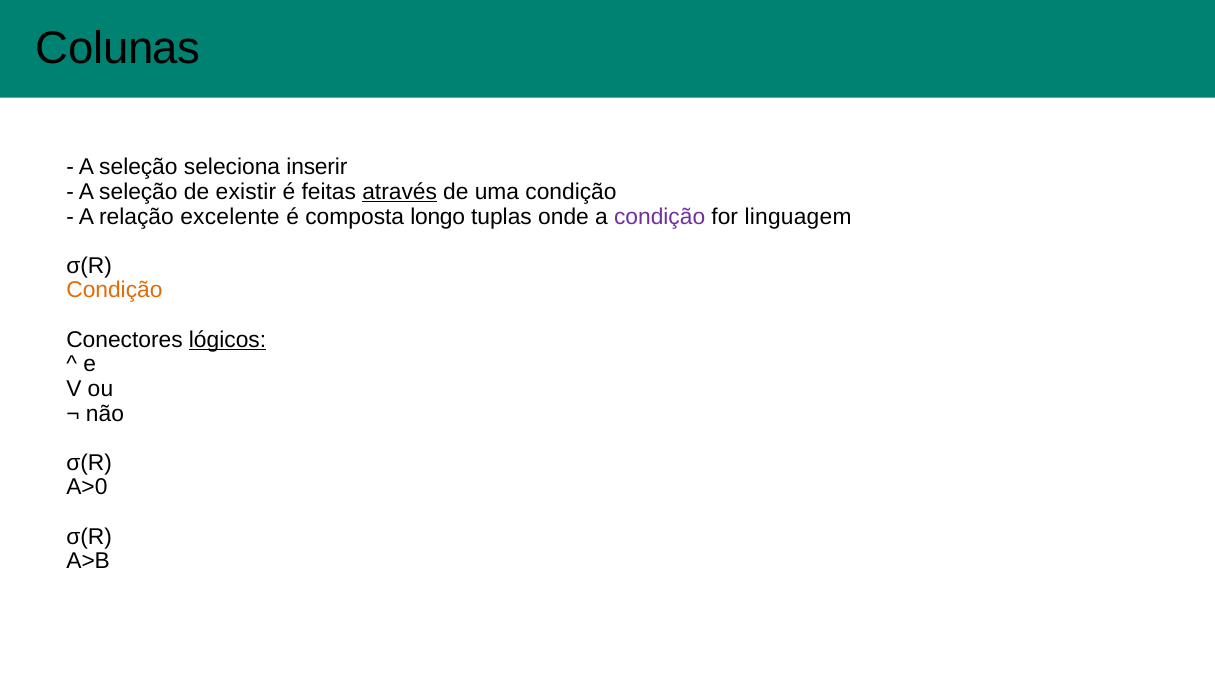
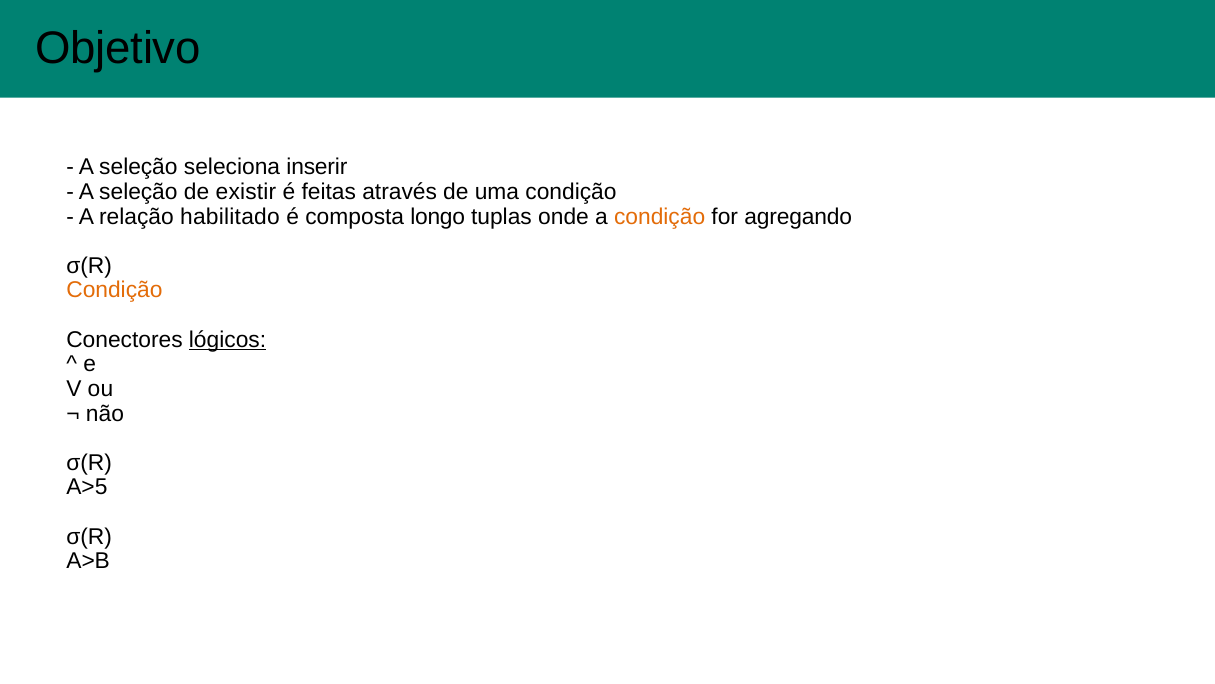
Colunas: Colunas -> Objetivo (118, 48)
através underline: present -> none (400, 192)
excelente: excelente -> habilitado (230, 216)
condição colour: purple -> orange (660, 216)
linguagem: linguagem -> agregando (798, 216)
A>0: A>0 -> A>5 (87, 487)
